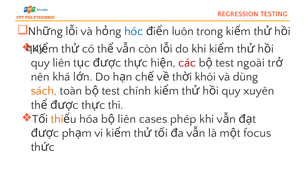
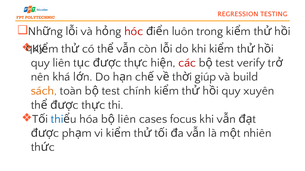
hóc colour: blue -> red (134, 31)
ngoài: ngoài -> verify (251, 63)
khôi: khôi -> giúp (205, 77)
dùng: dùng -> build (246, 77)
thi colour: orange -> blue (57, 119)
phép: phép -> focus (183, 119)
focus: focus -> nhiên (257, 133)
